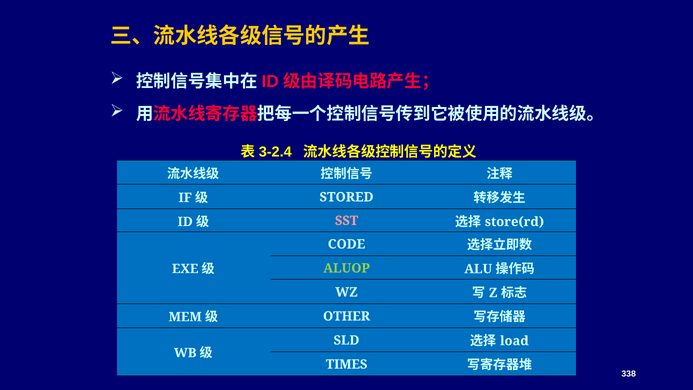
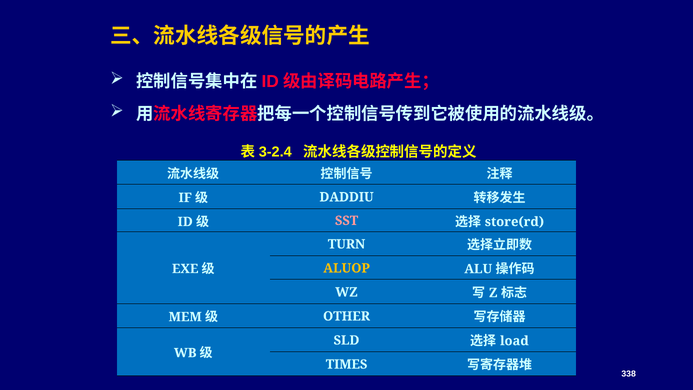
STORED: STORED -> DADDIU (347, 197)
CODE: CODE -> TURN (347, 244)
ALUOP colour: light green -> yellow (347, 268)
